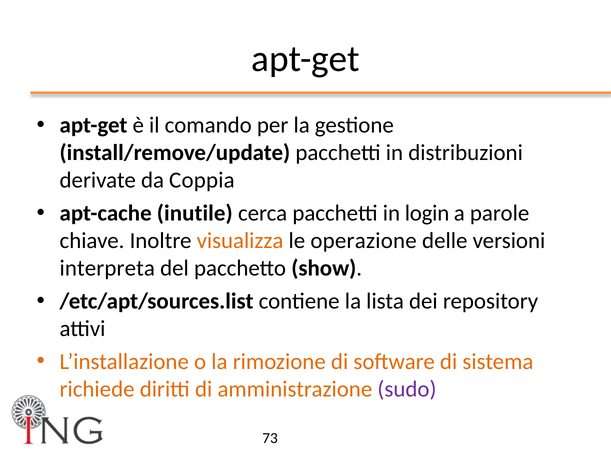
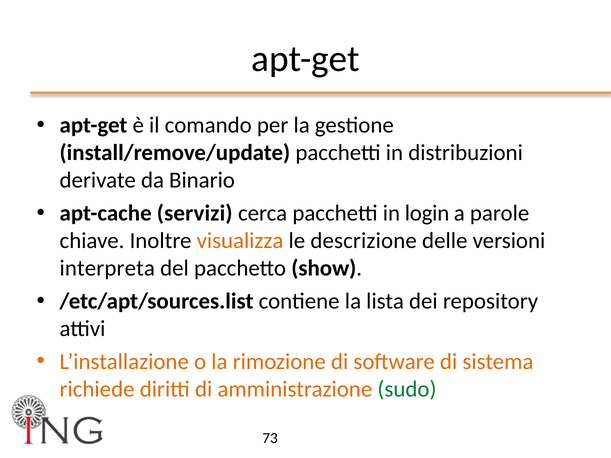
Coppia: Coppia -> Binario (202, 180)
inutile: inutile -> servizi (195, 213)
operazione: operazione -> descrizione (364, 241)
sudo colour: purple -> green (407, 389)
